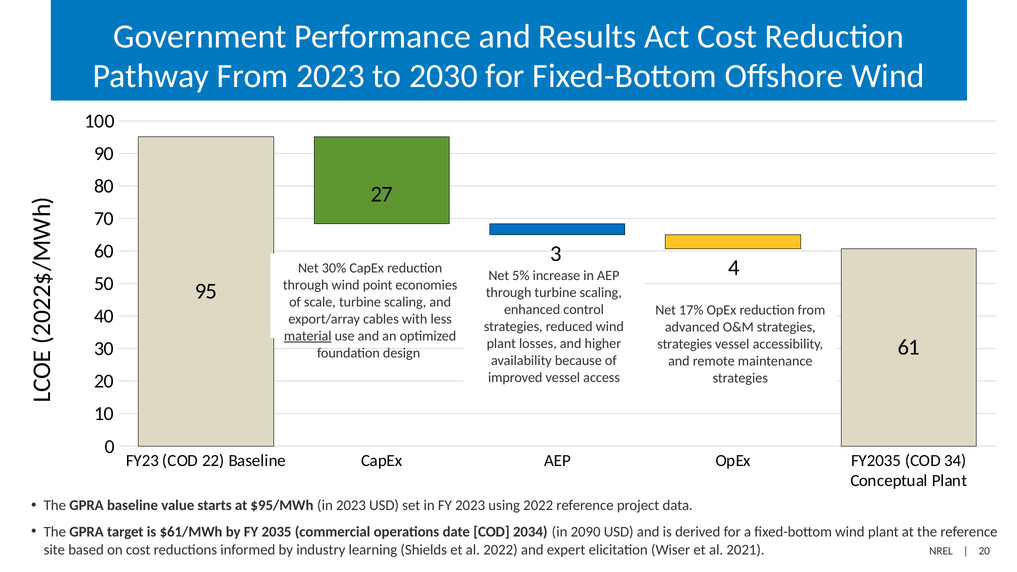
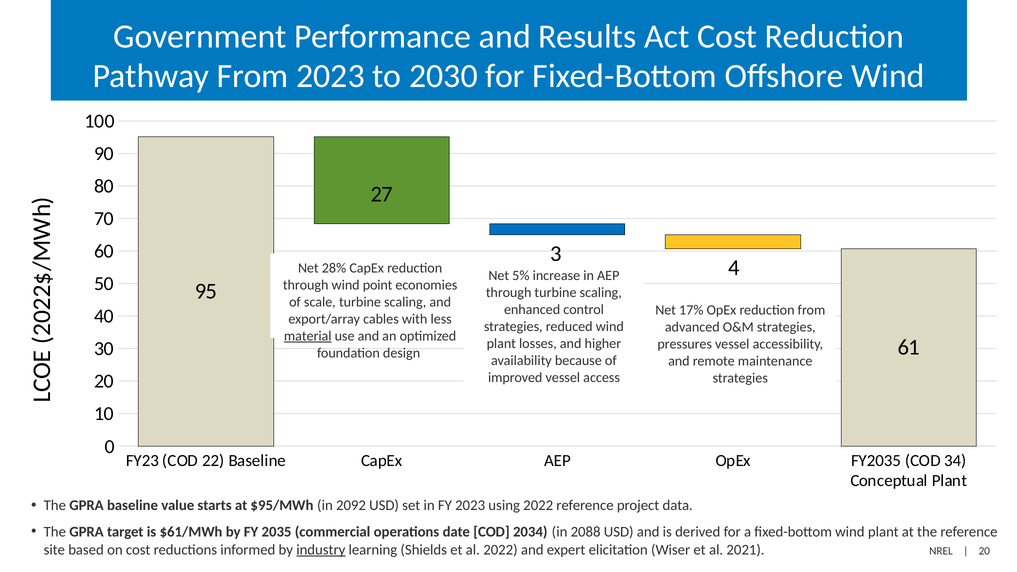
30%: 30% -> 28% (334, 268)
strategies: strategies -> pressures (685, 344)
in 2023: 2023 -> 2092 (351, 506)
2090: 2090 -> 2088 (586, 532)
industry underline: none -> present (321, 550)
